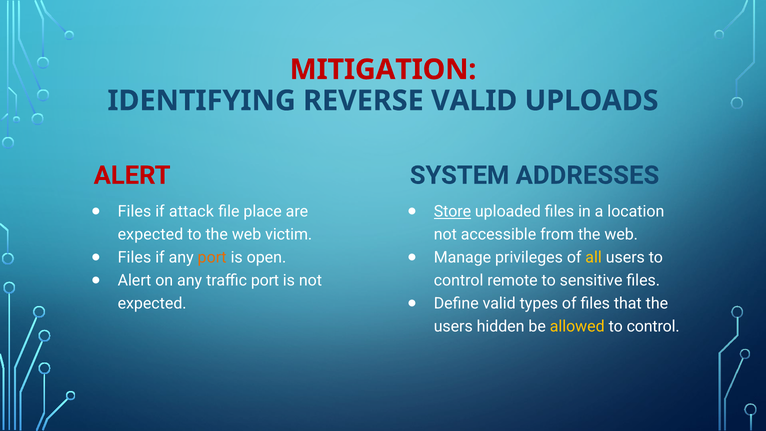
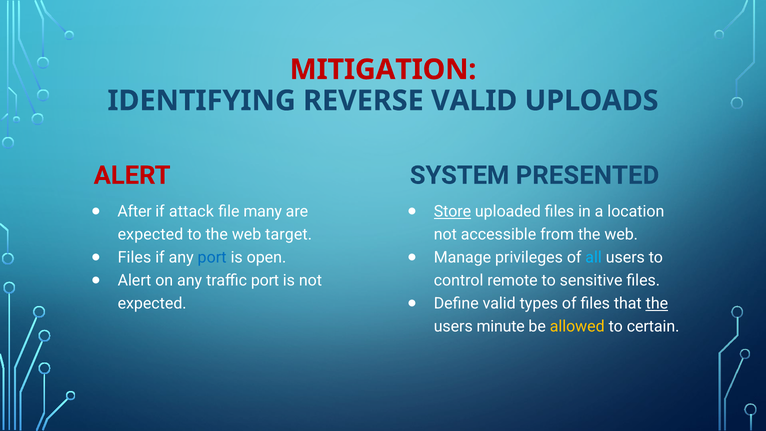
ADDRESSES: ADDRESSES -> PRESENTED (587, 175)
Files: Files -> After (135, 211)
place: place -> many (263, 211)
victim: victim -> target (289, 234)
port colour: orange -> blue (212, 257)
all colour: yellow -> light blue (594, 257)
the underline: none -> present (657, 303)
hidden: hidden -> minute (501, 326)
control: control -> certain (653, 326)
